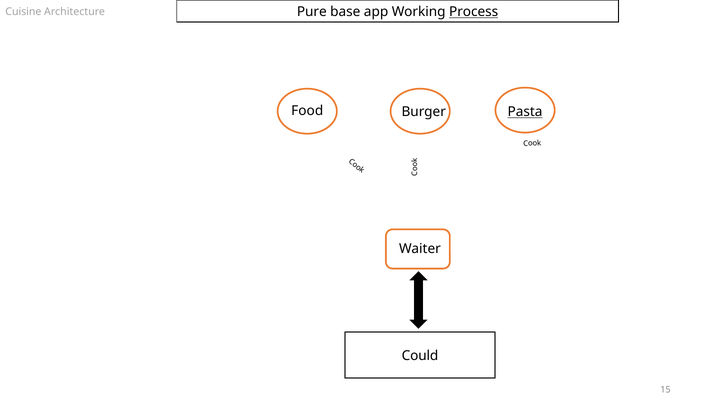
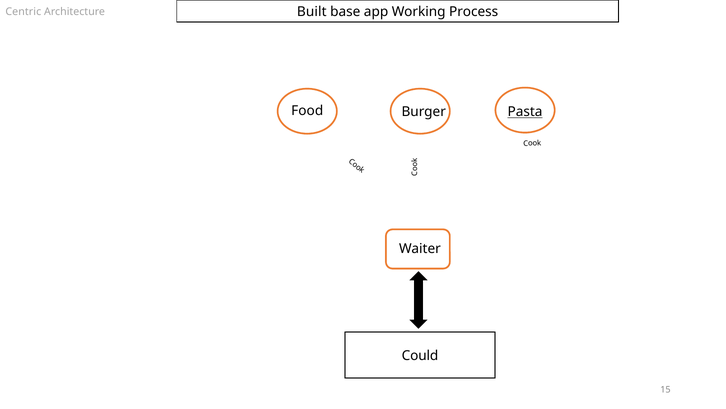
Cuisine: Cuisine -> Centric (23, 12)
Pure: Pure -> Built (312, 12)
Process underline: present -> none (474, 12)
